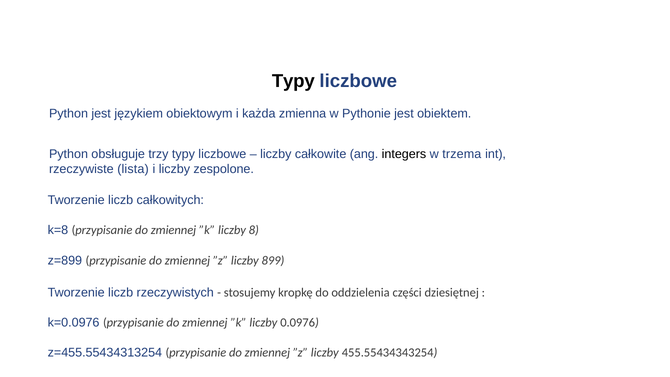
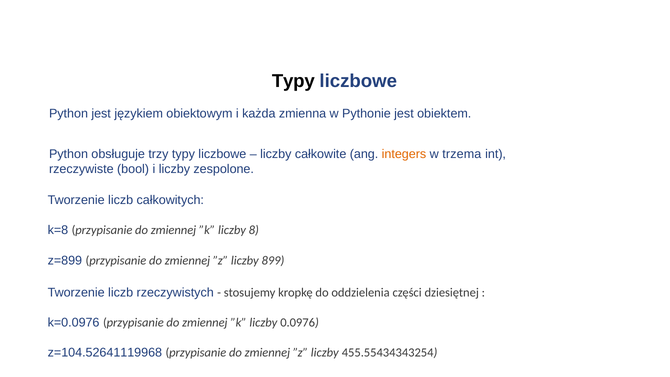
integers colour: black -> orange (404, 154)
lista: lista -> bool (133, 169)
z=455.55434313254: z=455.55434313254 -> z=104.52641119968 (105, 353)
